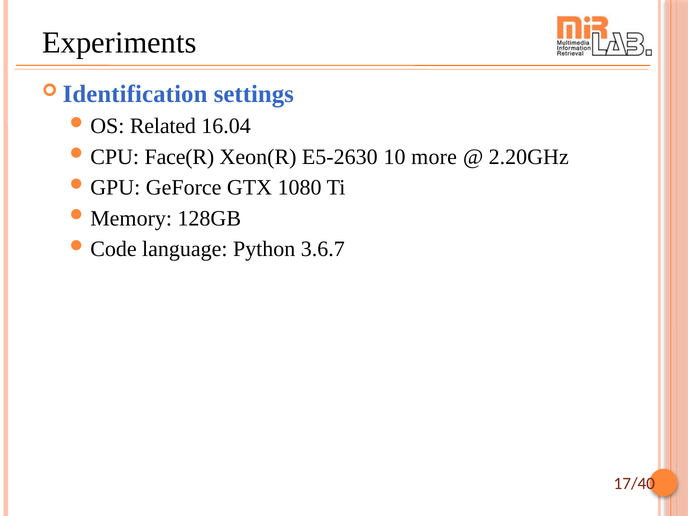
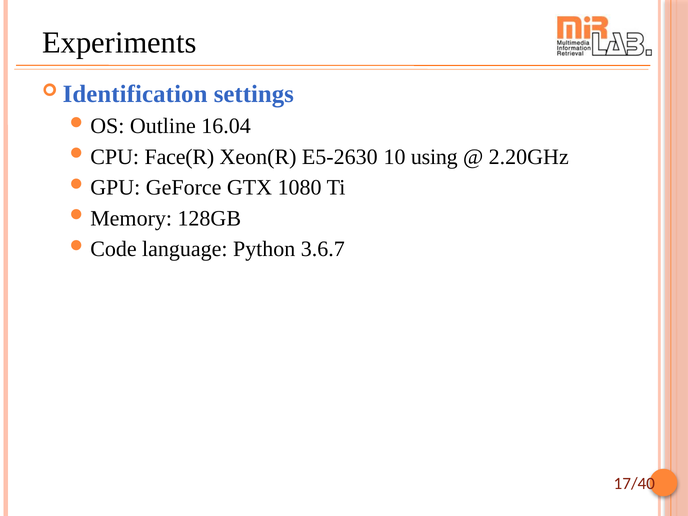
Related: Related -> Outline (163, 126)
more: more -> using (434, 157)
